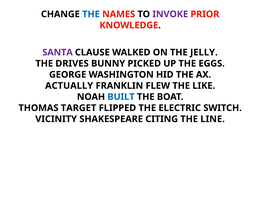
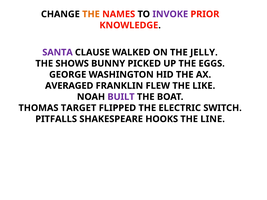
THE colour: blue -> orange (91, 14)
DRIVES: DRIVES -> SHOWS (72, 64)
ACTUALLY: ACTUALLY -> AVERAGED (69, 86)
BUILT colour: blue -> purple (121, 97)
VICINITY: VICINITY -> PITFALLS (56, 119)
CITING: CITING -> HOOKS (162, 119)
